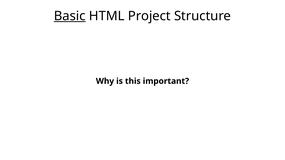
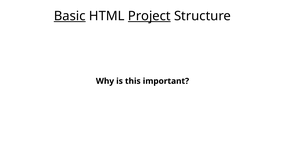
Project underline: none -> present (149, 16)
